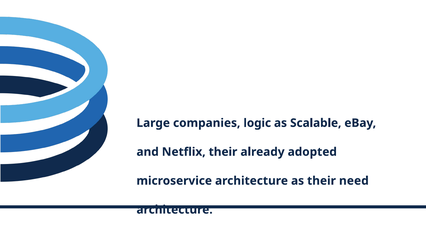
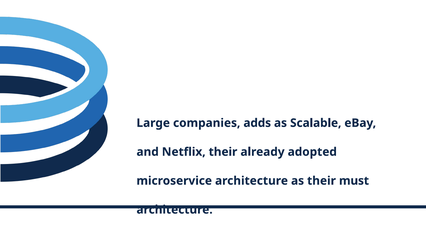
logic: logic -> adds (257, 123)
need: need -> must (354, 180)
